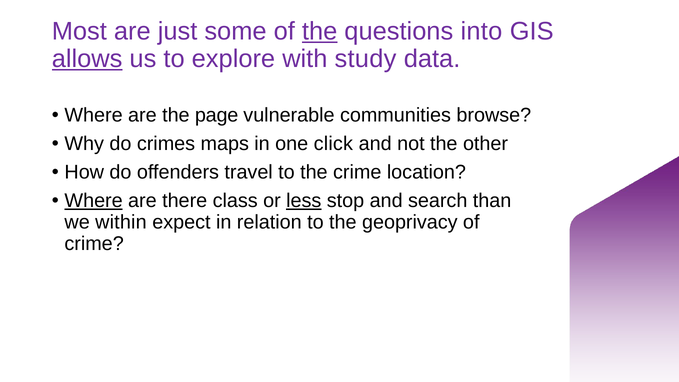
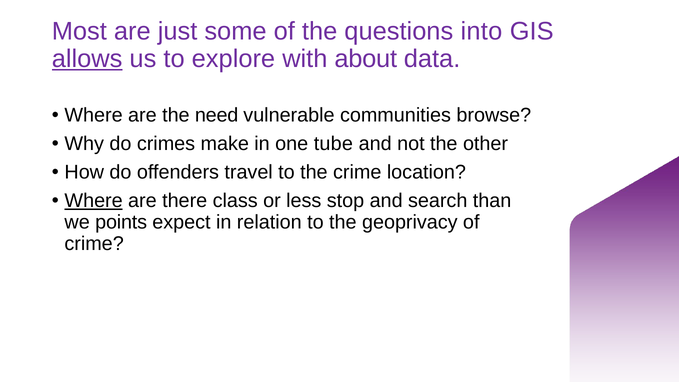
the underline: present -> none (320, 31)
study: study -> about (366, 59)
page: page -> need (217, 115)
maps: maps -> make (225, 144)
click: click -> tube (333, 144)
less underline: present -> none (304, 201)
within: within -> points (121, 222)
